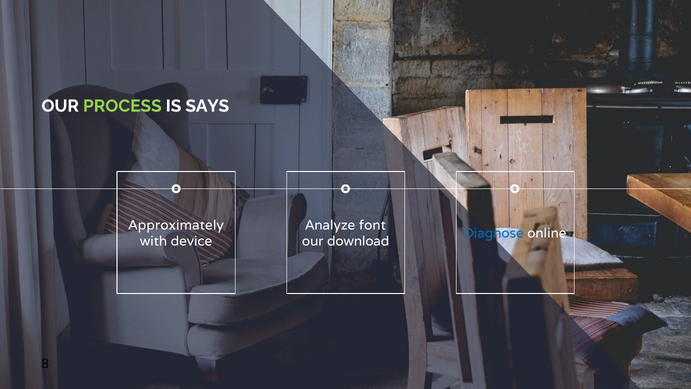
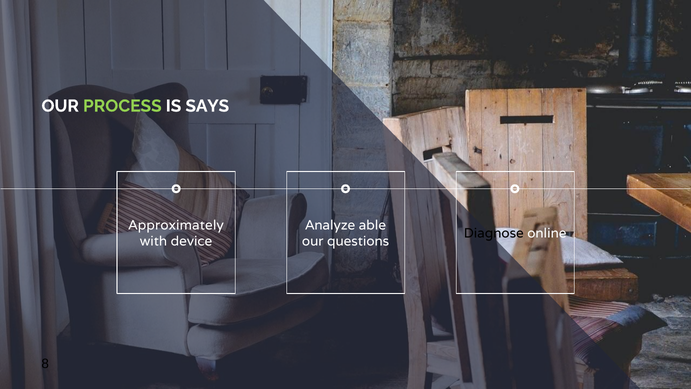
font: font -> able (372, 225)
Diagnose colour: blue -> black (494, 233)
download: download -> questions (358, 241)
